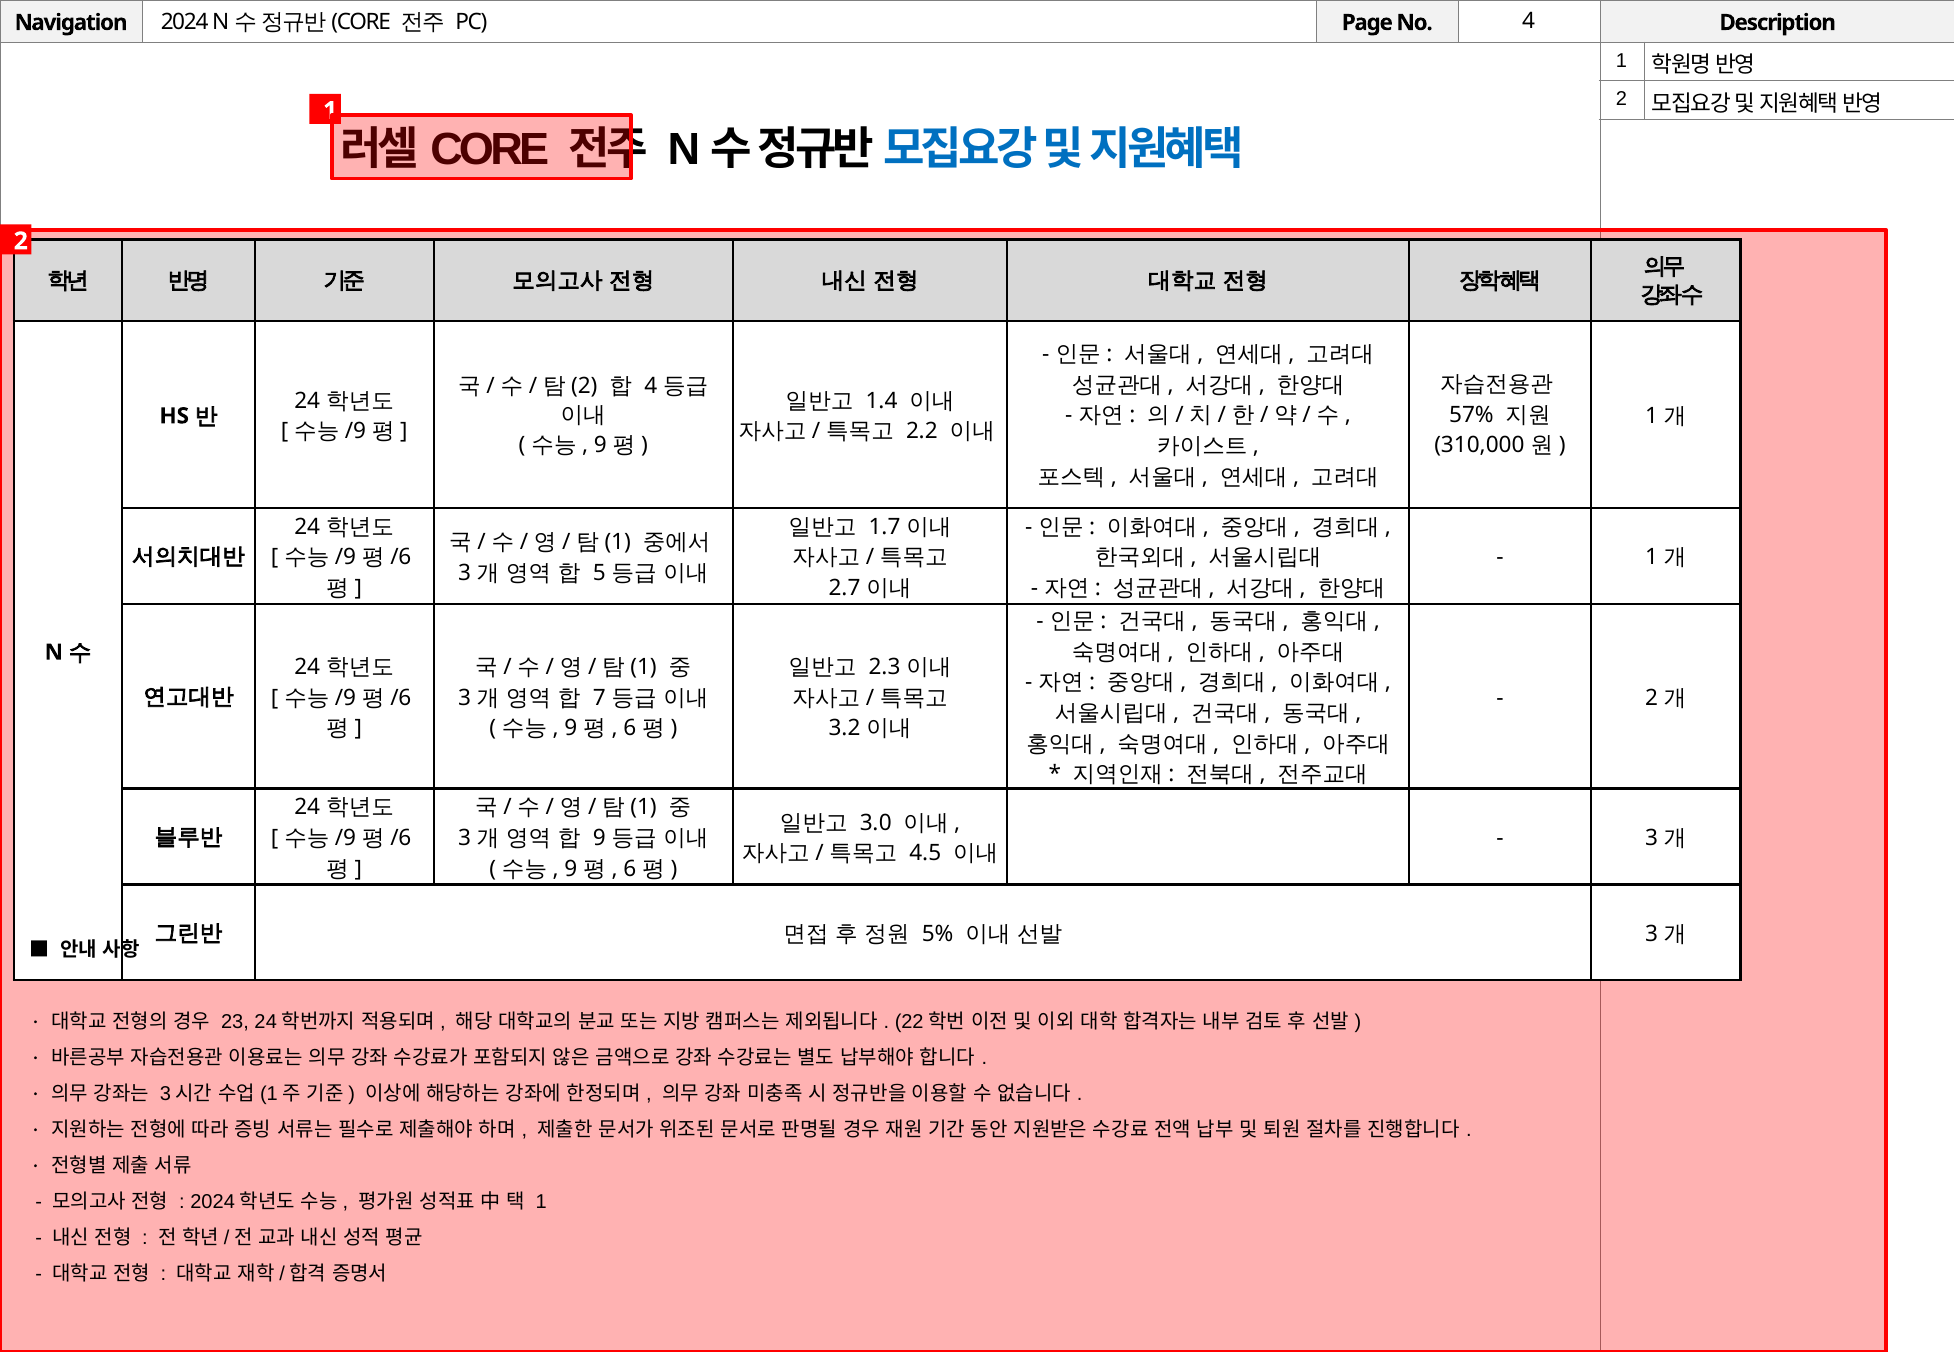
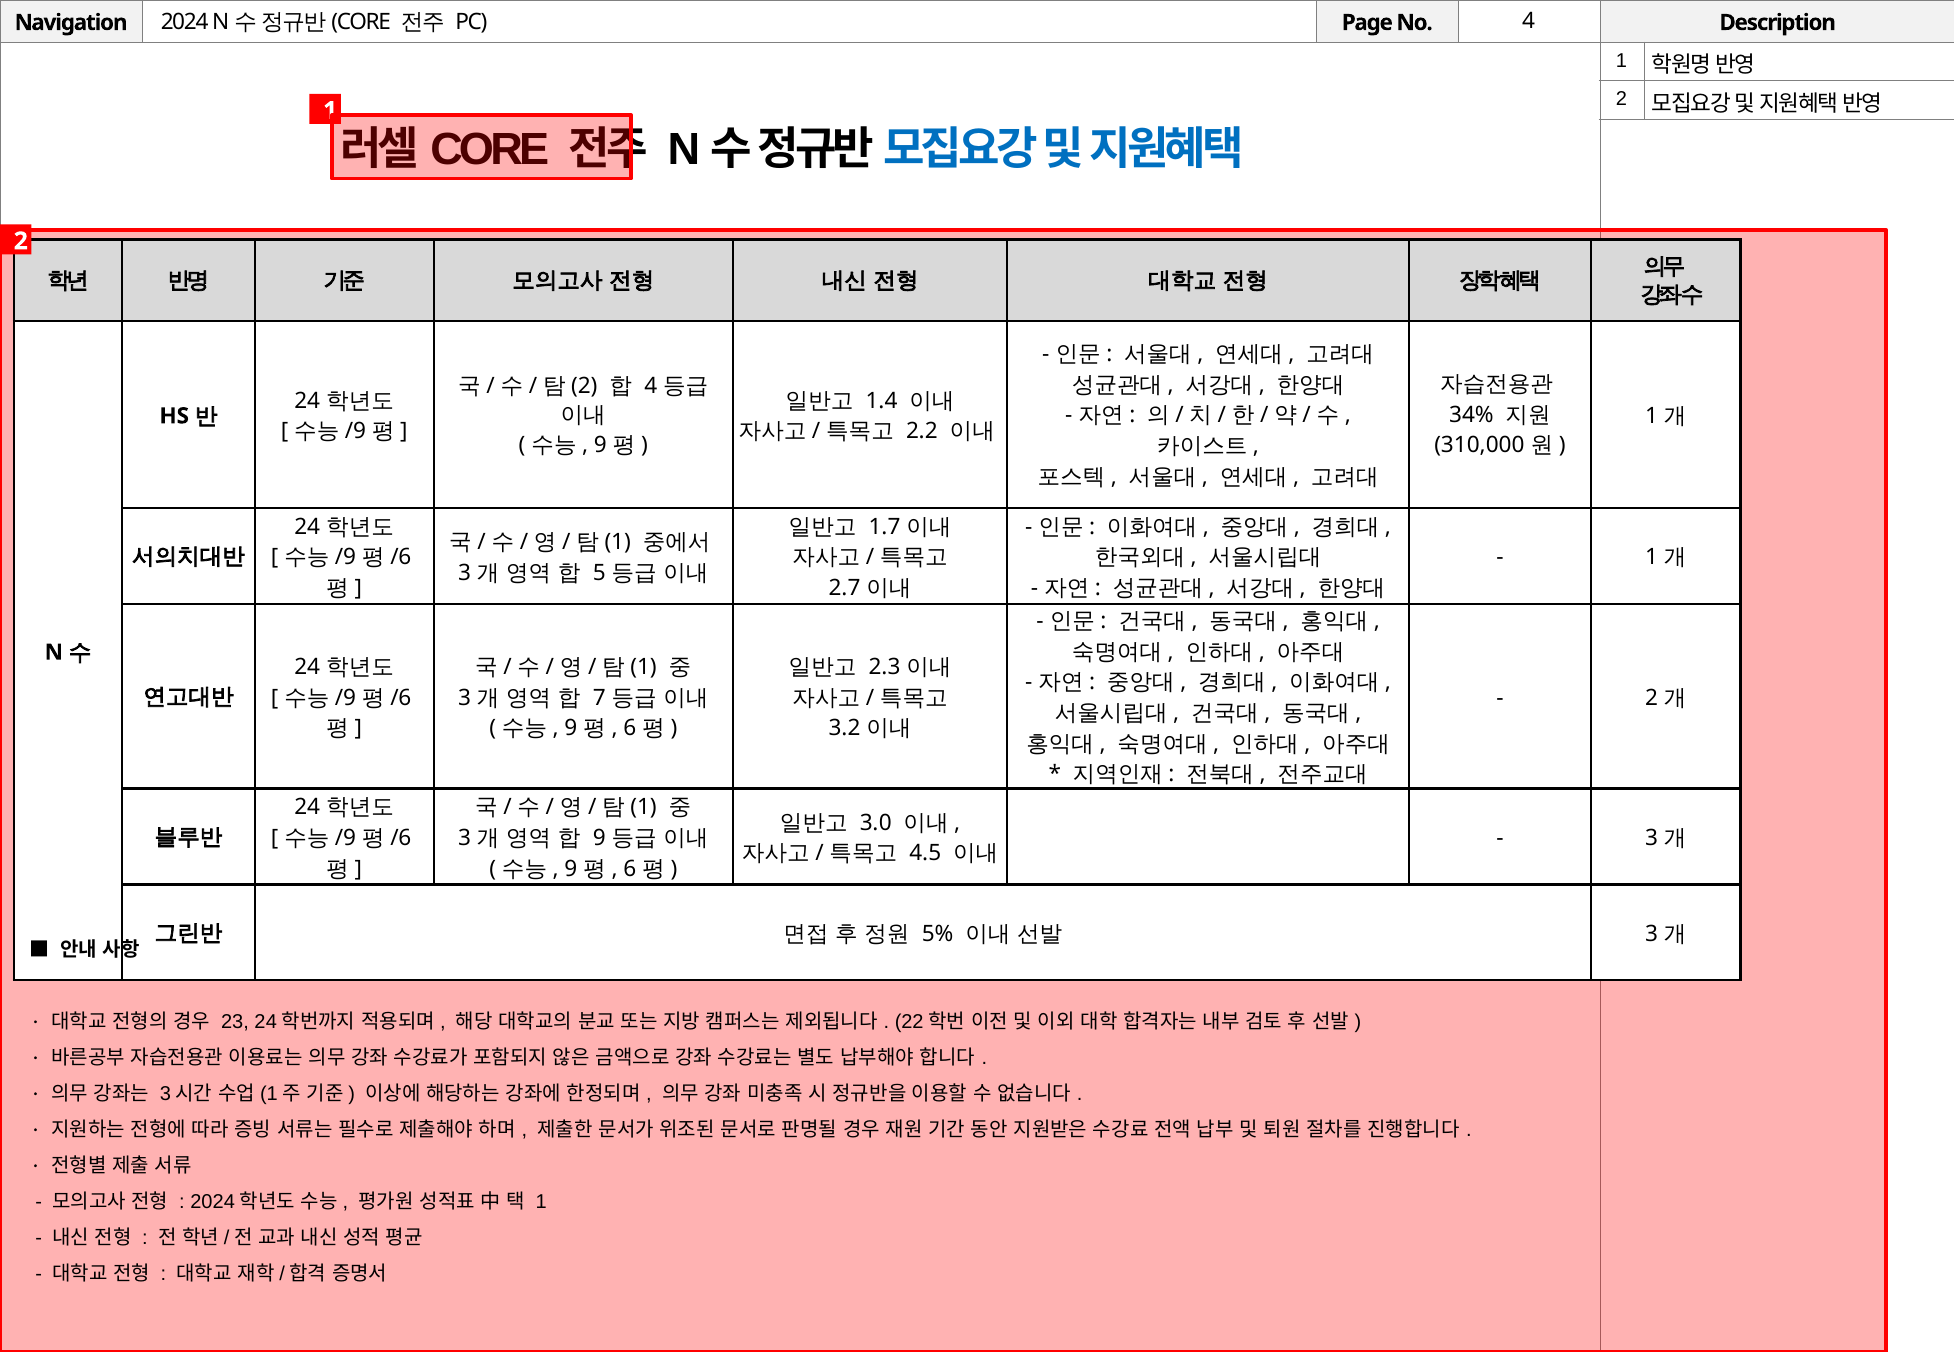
57%: 57% -> 34% (1471, 415)
